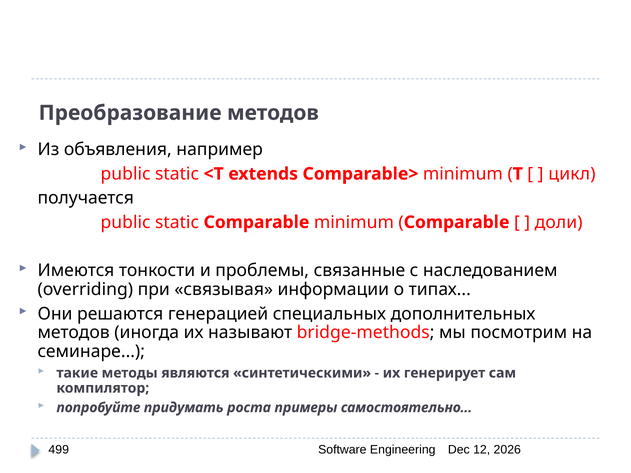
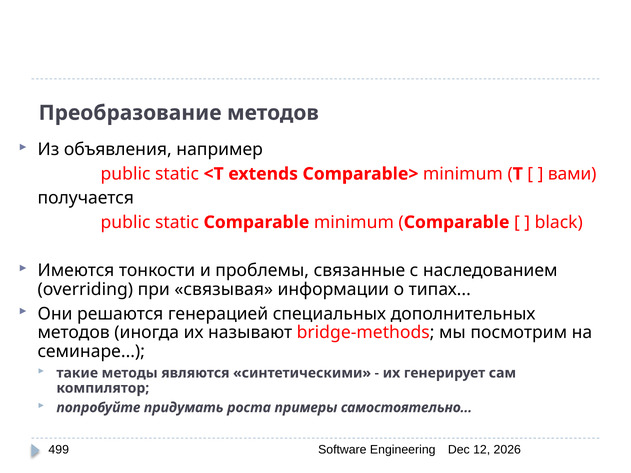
цикл: цикл -> вами (572, 174)
доли: доли -> black (559, 222)
